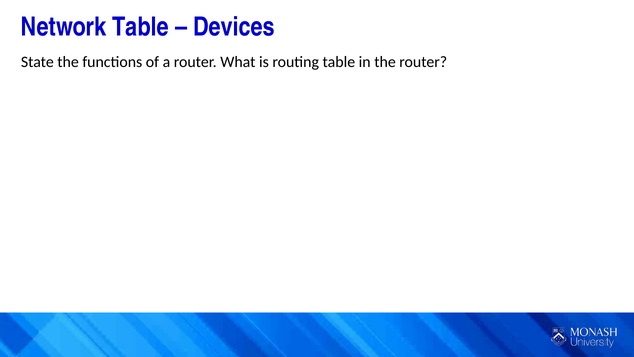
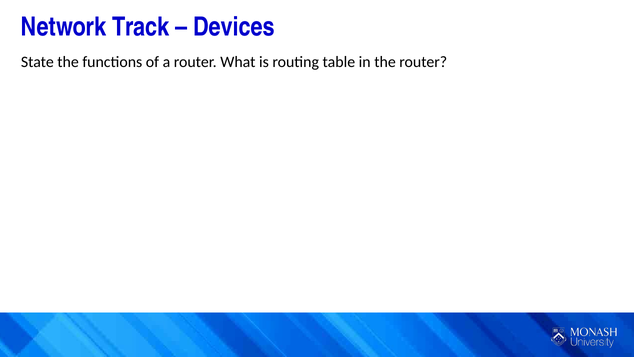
Network Table: Table -> Track (141, 27)
